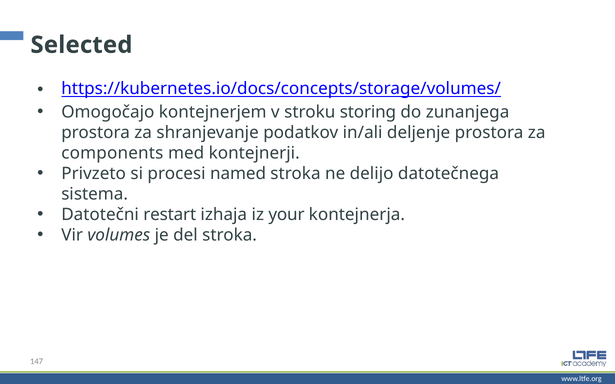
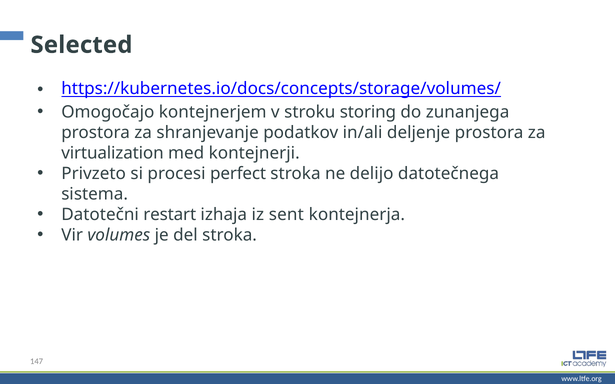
components: components -> virtualization (113, 153)
named: named -> perfect (238, 174)
your: your -> sent (286, 215)
